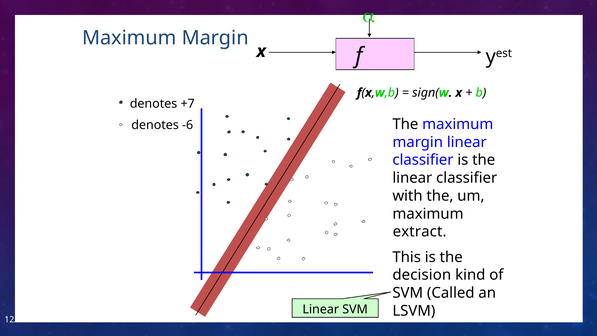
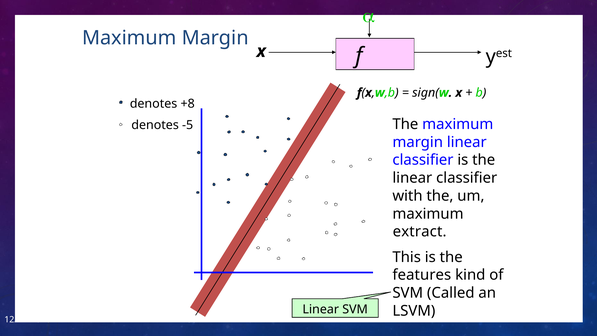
+7: +7 -> +8 (188, 104)
-6: -6 -> -5 (188, 125)
decision: decision -> features (422, 275)
